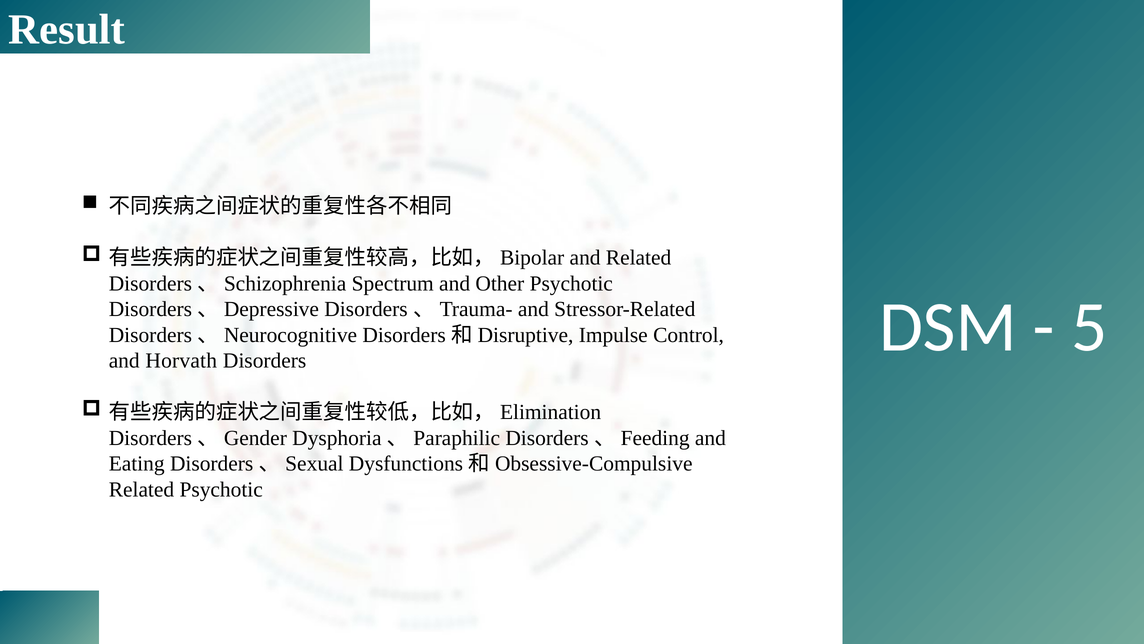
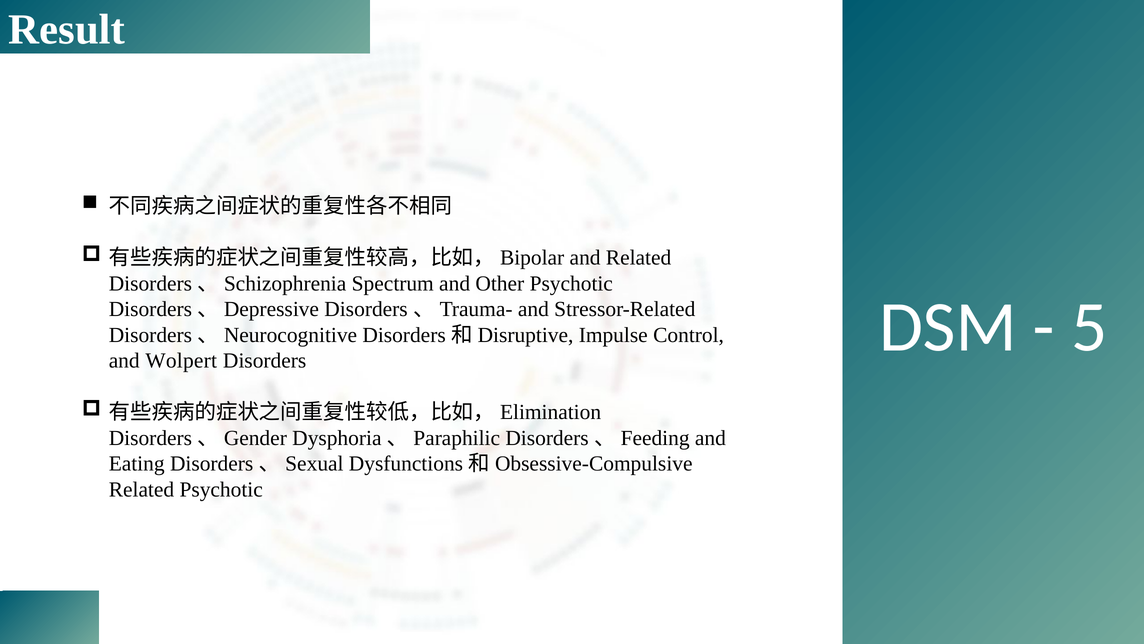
Horvath: Horvath -> Wolpert (181, 360)
